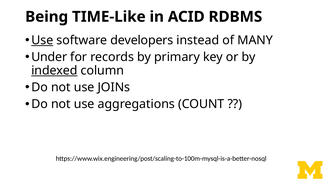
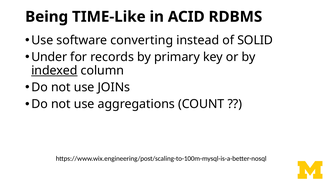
Use underline: present -> none (42, 40)
developers: developers -> converting (142, 40)
MANY: MANY -> SOLID (255, 40)
